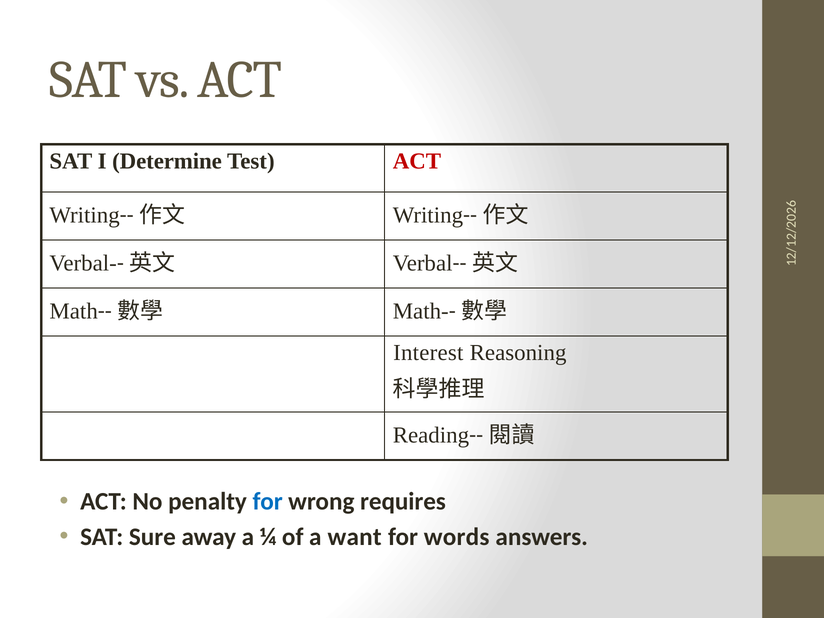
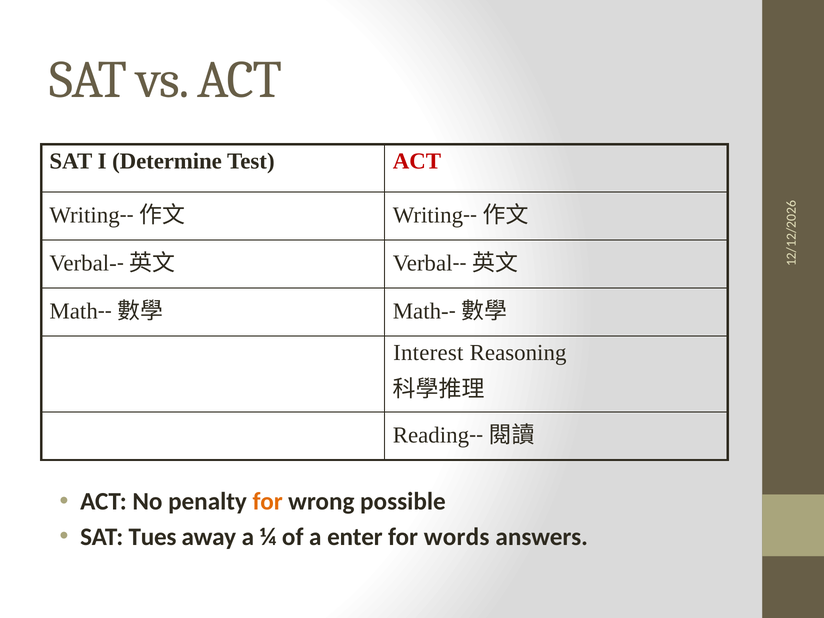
for colour: blue -> orange (268, 502)
requires: requires -> possible (403, 502)
Sure: Sure -> Tues (153, 537)
want: want -> enter (355, 537)
